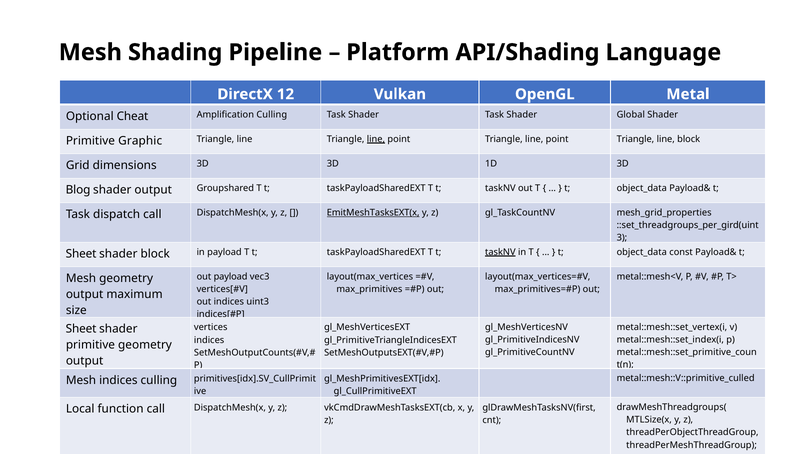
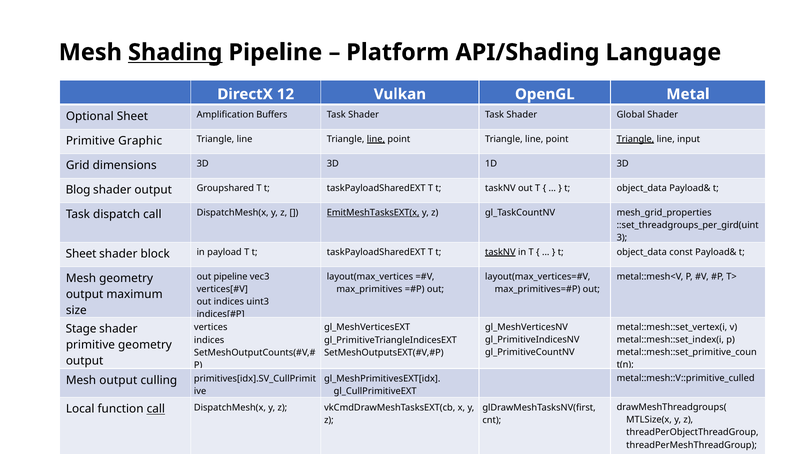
Shading underline: none -> present (175, 52)
Optional Cheat: Cheat -> Sheet (132, 116)
Amplification Culling: Culling -> Buffers (272, 114)
Triangle underline: none -> present (635, 139)
line block: block -> input (689, 139)
out payload: payload -> pipeline (231, 277)
Sheet: Sheet -> Stage (81, 329)
Mesh indices: indices -> output (118, 380)
call underline: none -> present (156, 409)
